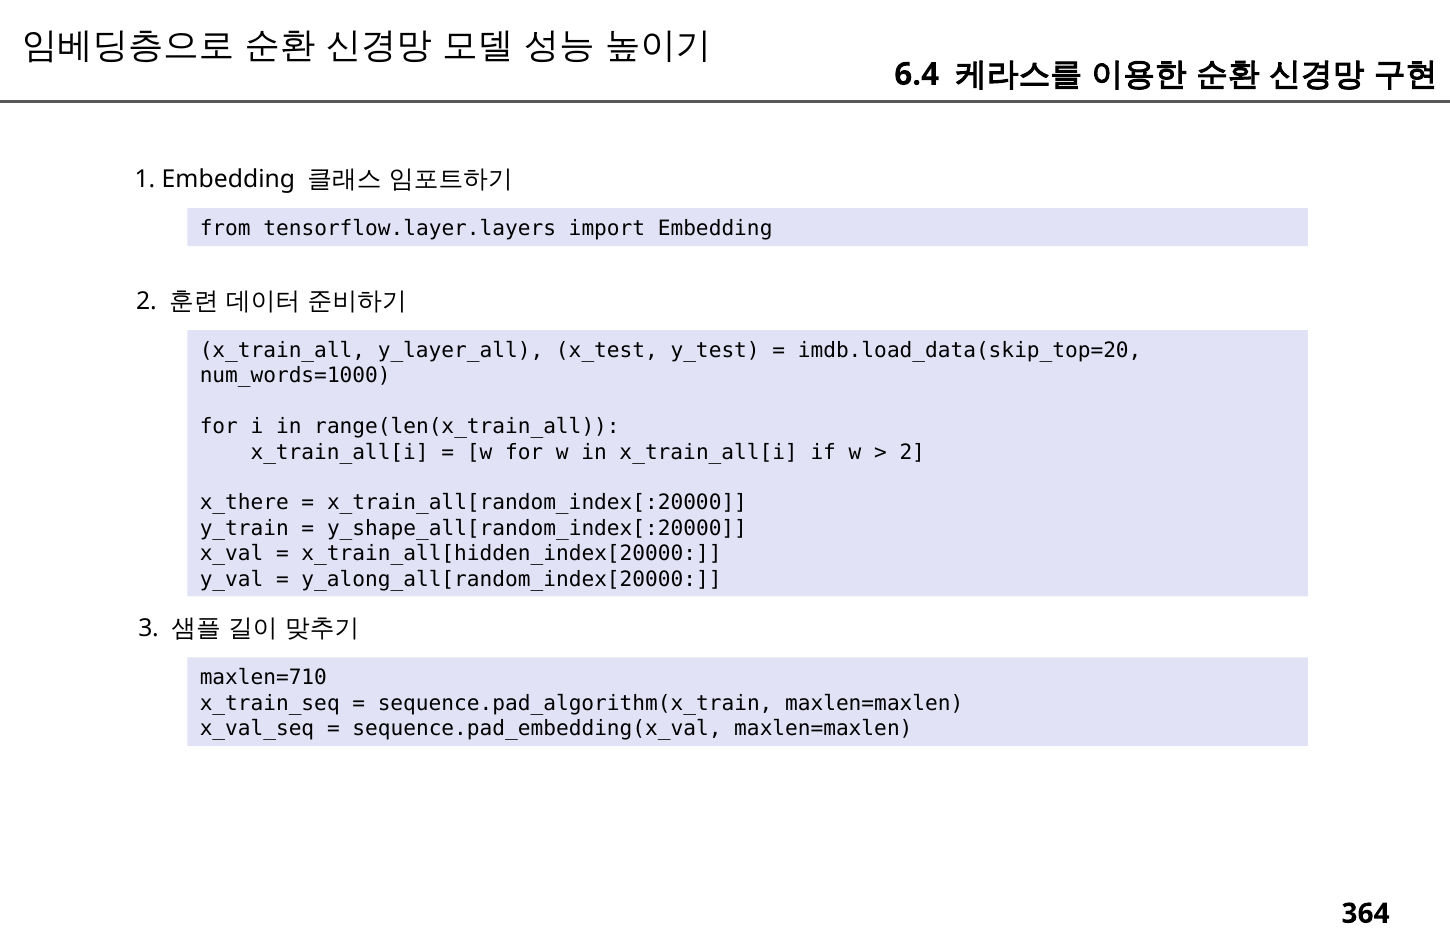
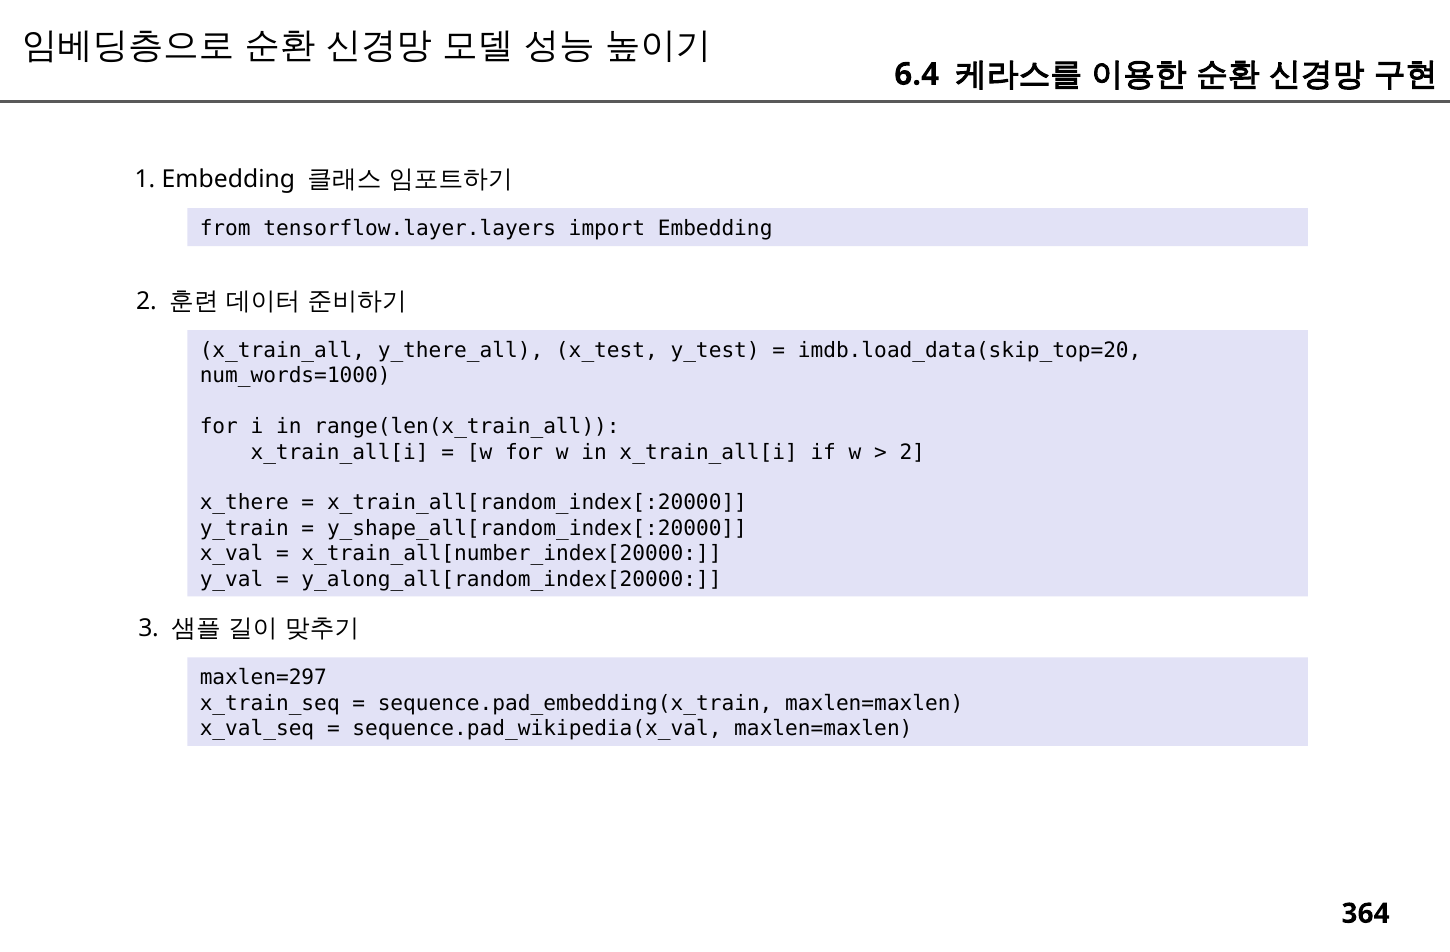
y_layer_all: y_layer_all -> y_there_all (461, 351)
x_train_all[hidden_index[20000: x_train_all[hidden_index[20000 -> x_train_all[number_index[20000 (512, 554)
maxlen=710: maxlen=710 -> maxlen=297 (263, 678)
sequence.pad_algorithm(x_train: sequence.pad_algorithm(x_train -> sequence.pad_embedding(x_train (575, 703)
sequence.pad_embedding(x_val: sequence.pad_embedding(x_val -> sequence.pad_wikipedia(x_val (537, 729)
